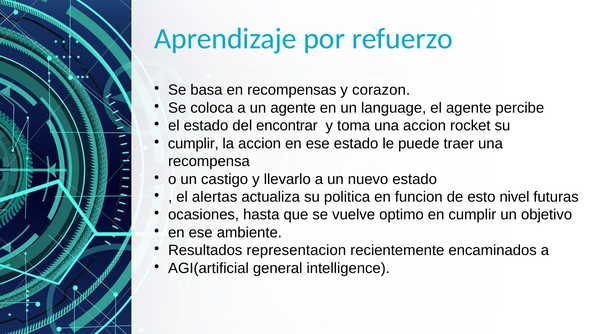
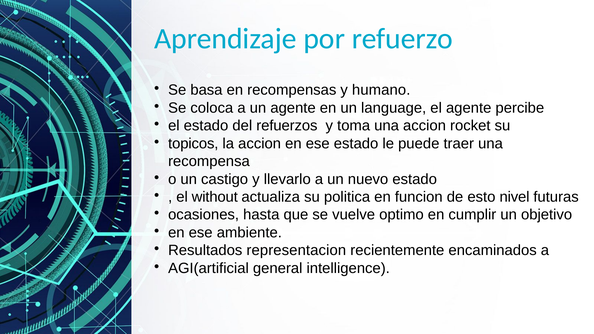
corazon: corazon -> humano (381, 90)
encontrar: encontrar -> refuerzos (287, 126)
cumplir: cumplir -> topicos (193, 144)
alertas: alertas -> without (215, 197)
